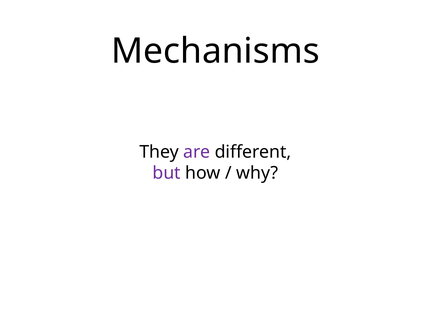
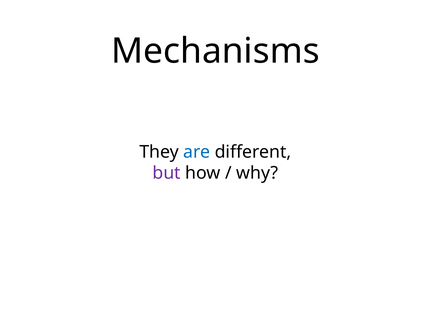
are colour: purple -> blue (197, 152)
